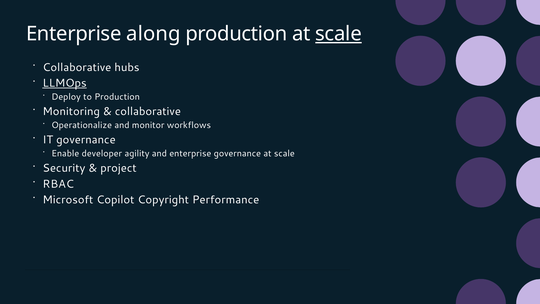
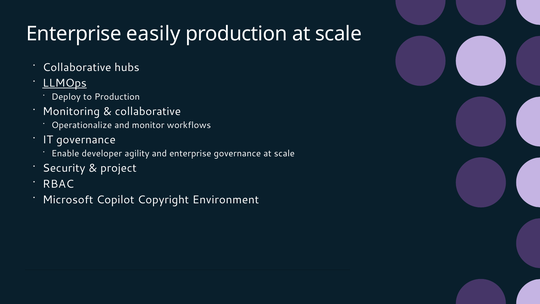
along: along -> easily (153, 34)
scale underline: present -> none (338, 34)
Performance: Performance -> Environment (226, 200)
